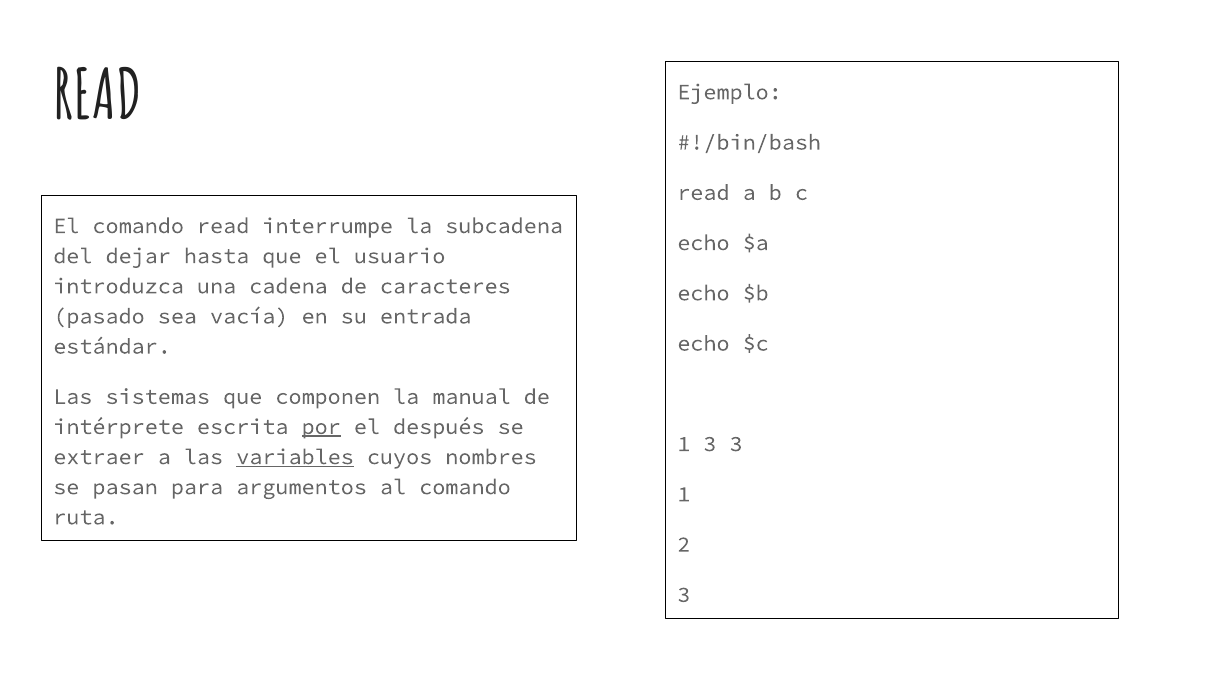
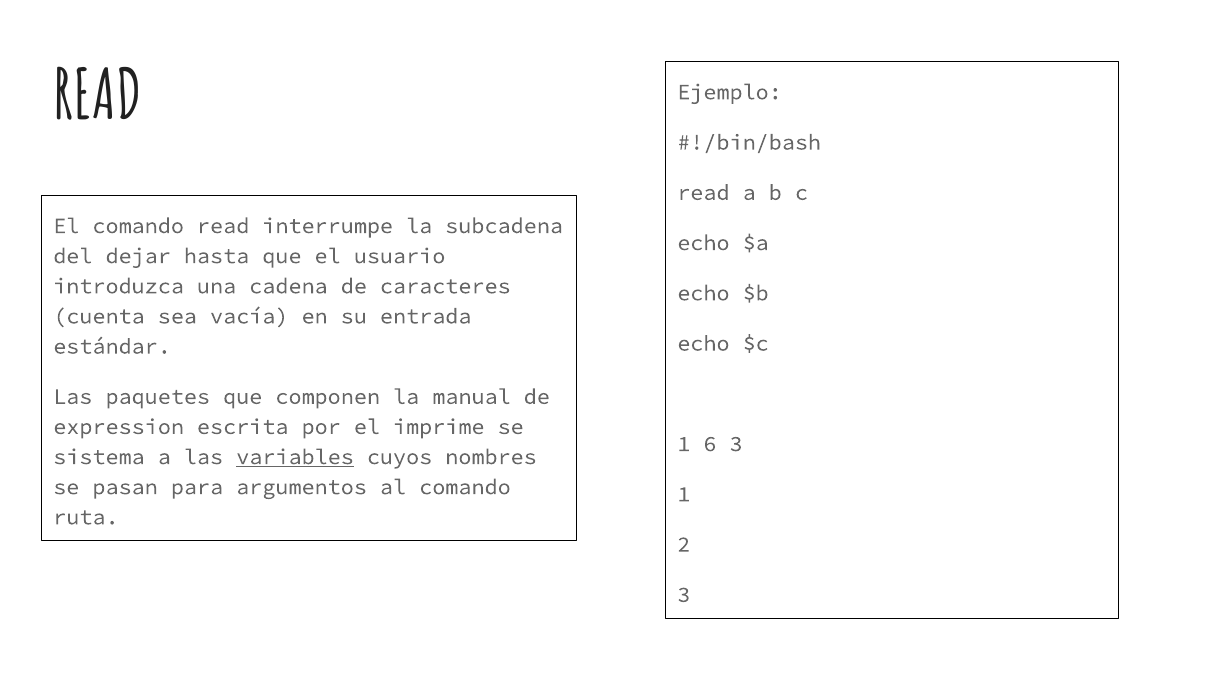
pasado: pasado -> cuenta (99, 316)
sistemas: sistemas -> paquetes (158, 397)
intérprete: intérprete -> expression (119, 427)
por underline: present -> none (321, 427)
después: después -> imprime (439, 427)
1 3: 3 -> 6 (710, 444)
extraer: extraer -> sistema (99, 457)
